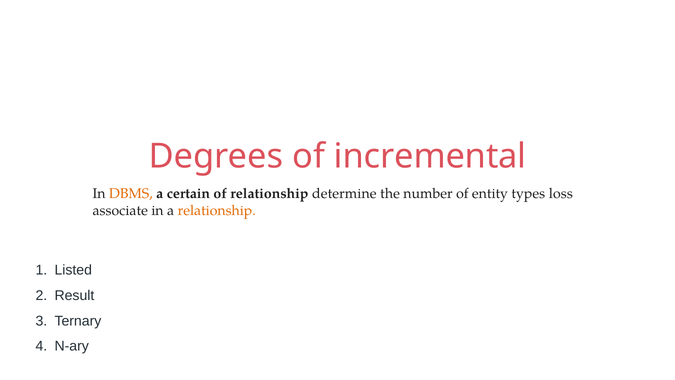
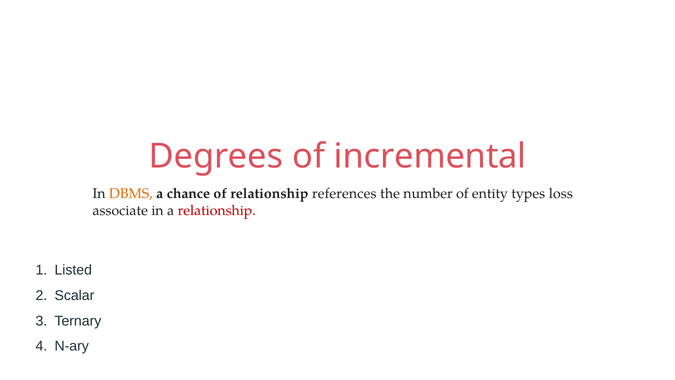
certain: certain -> chance (188, 193)
determine: determine -> references (344, 193)
relationship colour: orange -> red (217, 210)
Result: Result -> Scalar (74, 295)
